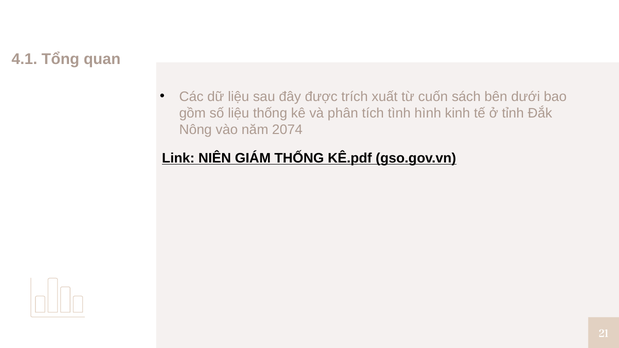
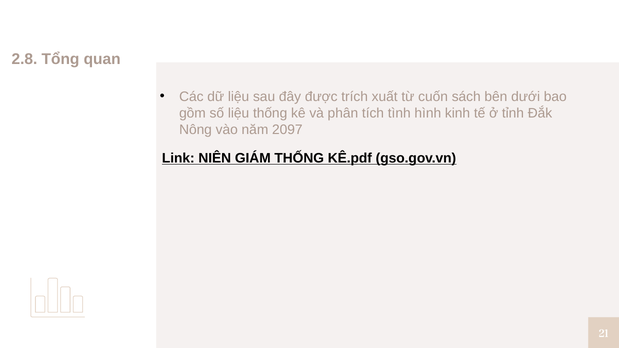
4.1: 4.1 -> 2.8 (24, 59)
2074: 2074 -> 2097 (287, 130)
